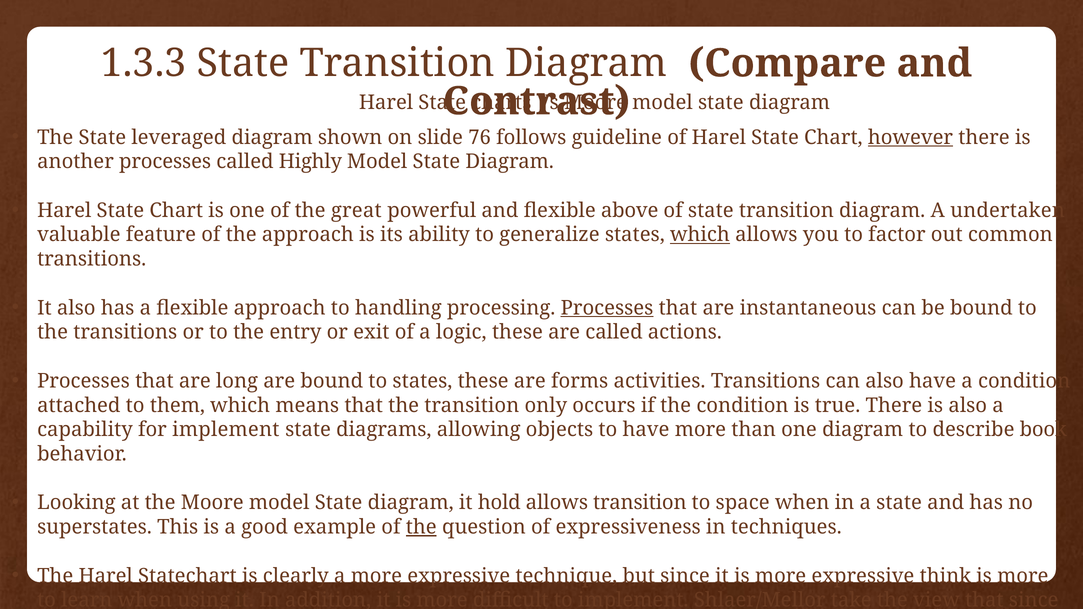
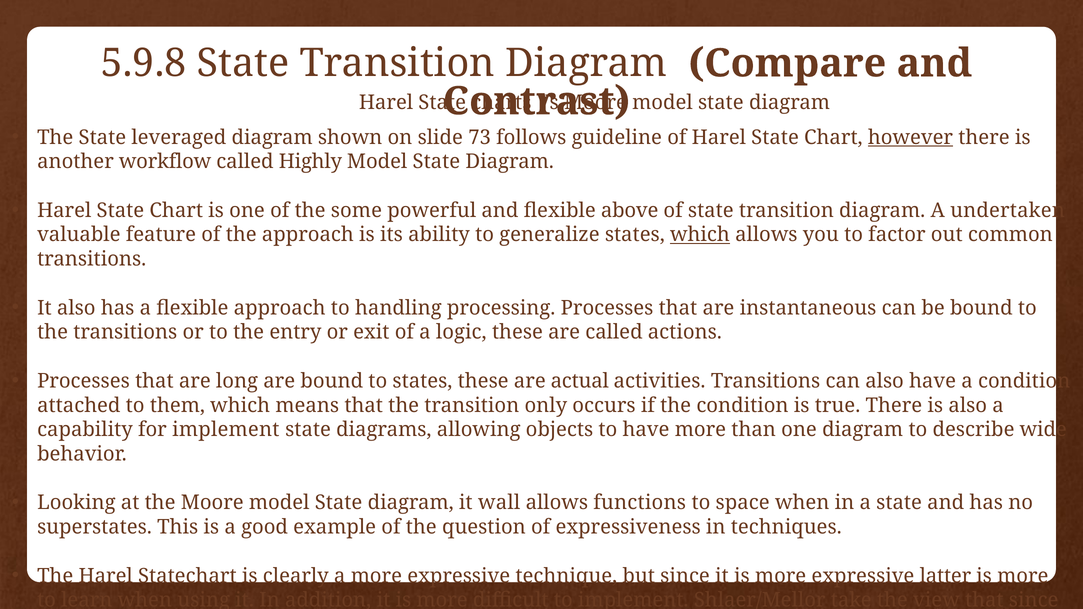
1.3.3: 1.3.3 -> 5.9.8 (144, 63)
76: 76 -> 73 (480, 137)
another processes: processes -> workflow (165, 162)
great: great -> some (356, 211)
Processes underline: present -> none (607, 308)
forms: forms -> actual (580, 381)
book: book -> wide (1043, 430)
hold: hold -> wall (499, 503)
allows transition: transition -> functions (640, 503)
the underline: present -> none (421, 527)
think: think -> latter (945, 576)
